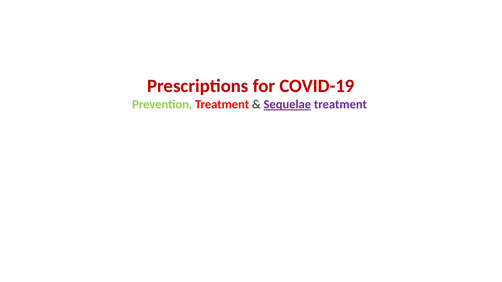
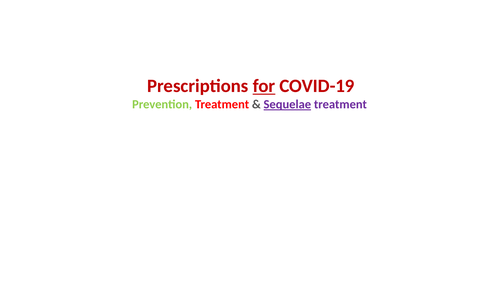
for underline: none -> present (264, 86)
